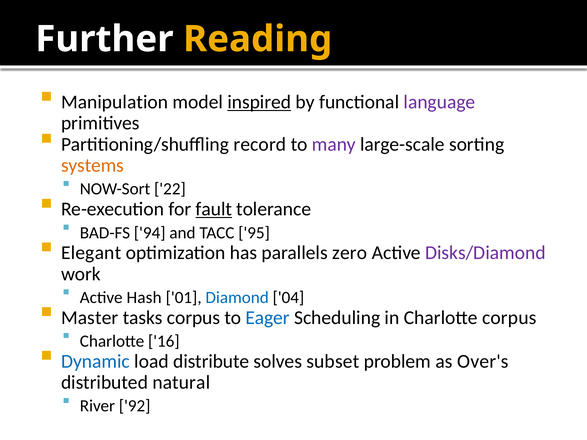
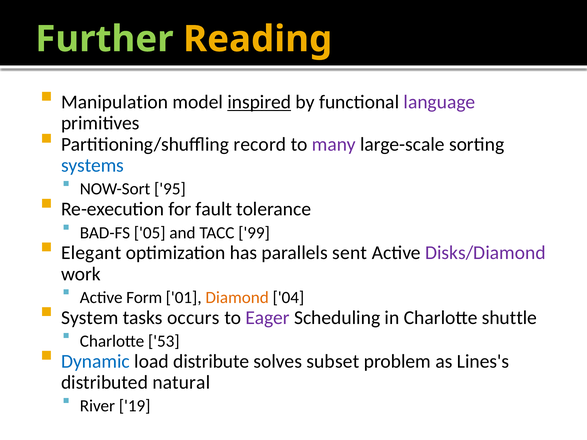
Further colour: white -> light green (104, 39)
systems colour: orange -> blue (92, 166)
22: 22 -> 95 (170, 189)
fault underline: present -> none (214, 209)
94: 94 -> 05 (150, 233)
95: 95 -> 99 (254, 233)
zero: zero -> sent (350, 253)
Hash: Hash -> Form (144, 298)
Diamond colour: blue -> orange (237, 298)
Master: Master -> System (90, 318)
tasks corpus: corpus -> occurs (193, 318)
Eager colour: blue -> purple (268, 318)
Charlotte corpus: corpus -> shuttle (509, 318)
16: 16 -> 53 (164, 341)
Over's: Over's -> Lines's (483, 362)
92: 92 -> 19 (135, 406)
